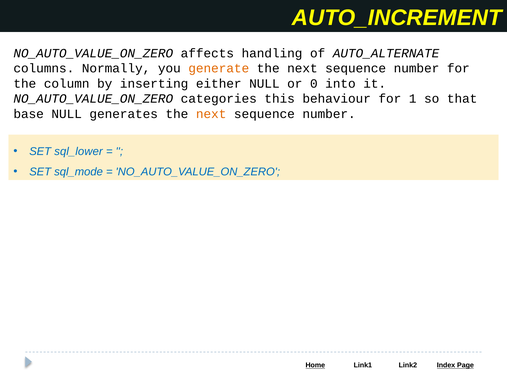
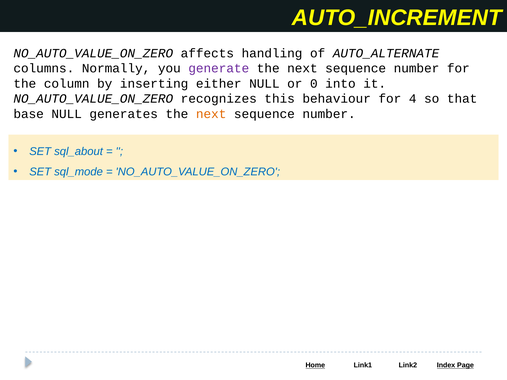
generate colour: orange -> purple (219, 68)
categories: categories -> recognizes (219, 99)
1: 1 -> 4 (413, 99)
sql_lower: sql_lower -> sql_about (79, 151)
